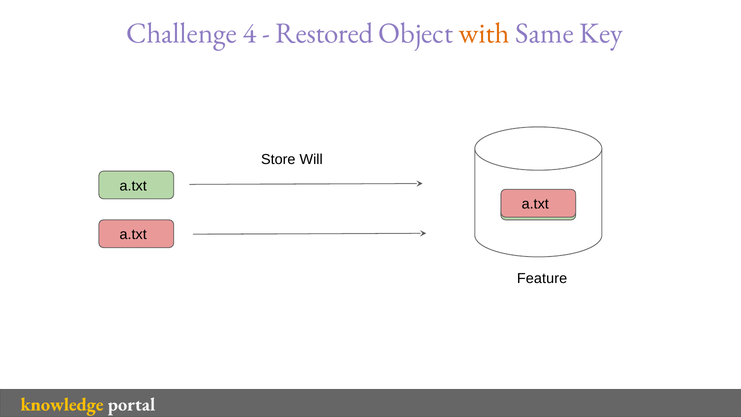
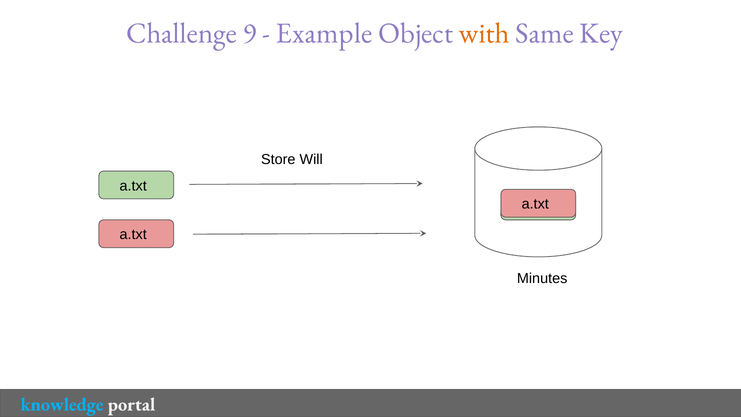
4: 4 -> 9 (249, 33)
Restored: Restored -> Example (324, 33)
Feature: Feature -> Minutes (542, 278)
knowledge colour: yellow -> light blue (62, 404)
